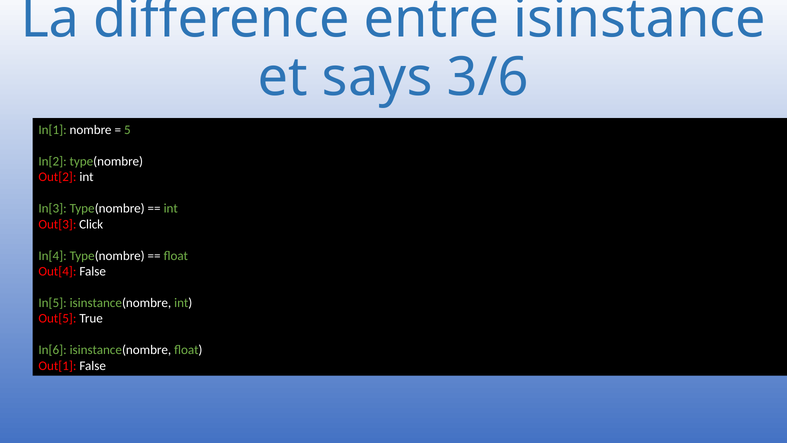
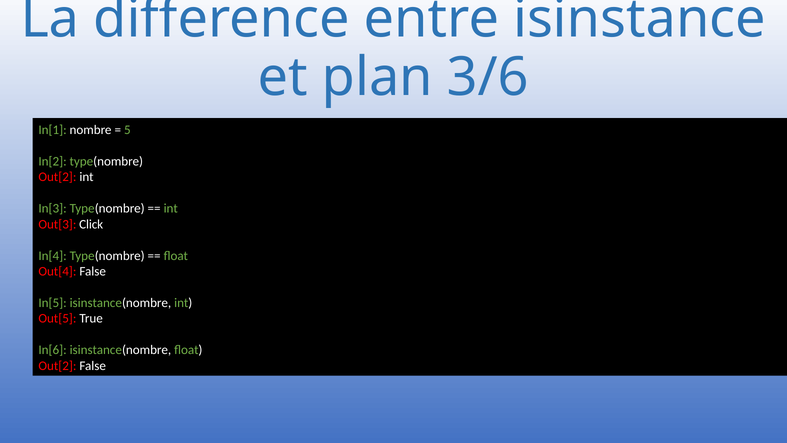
says: says -> plan (377, 77)
Out[1: Out[1 -> Out[2 (57, 366)
